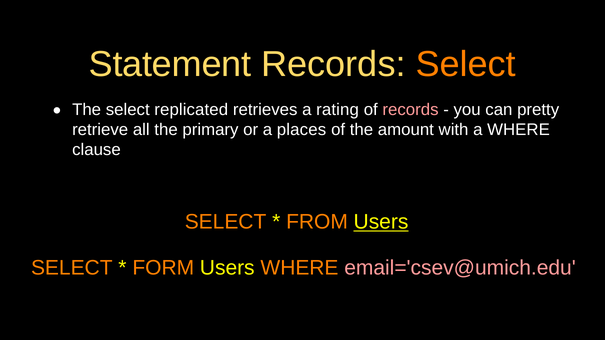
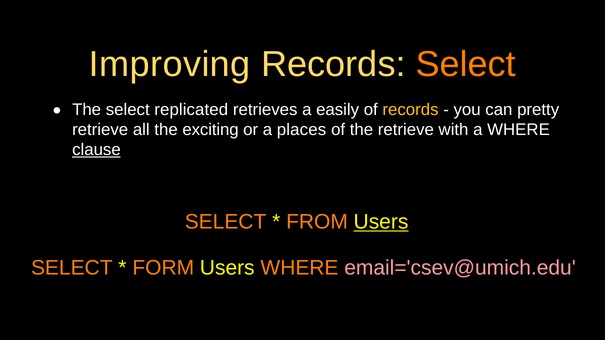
Statement: Statement -> Improving (170, 64)
rating: rating -> easily (338, 110)
records colour: pink -> yellow (411, 110)
primary: primary -> exciting (211, 130)
the amount: amount -> retrieve (406, 130)
clause underline: none -> present (96, 150)
